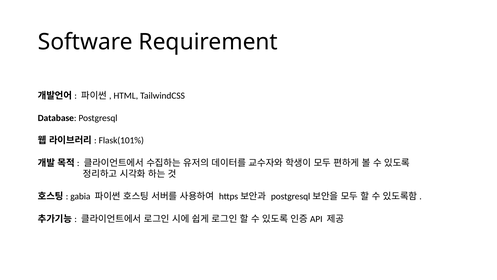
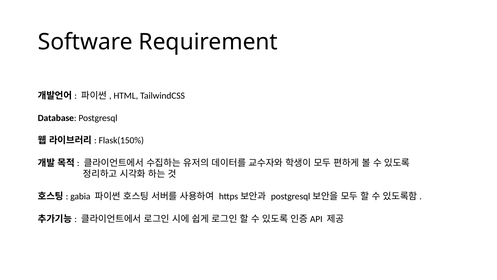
Flask(101%: Flask(101% -> Flask(150% (121, 140)
